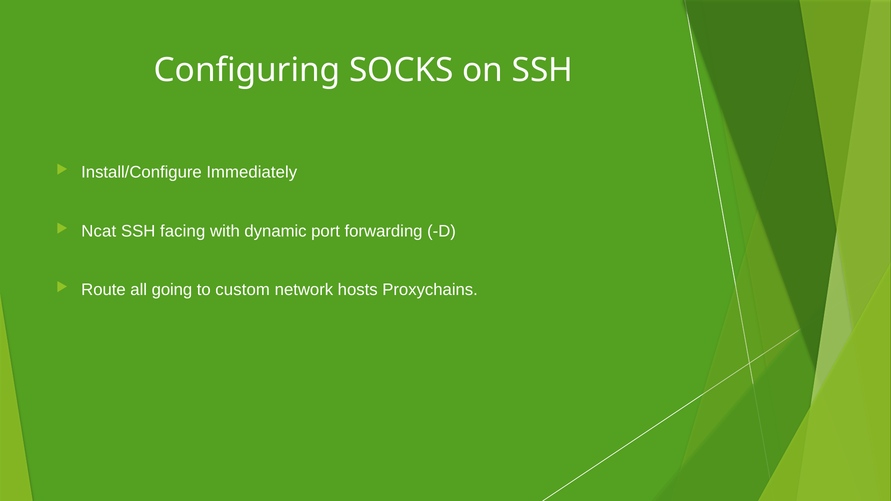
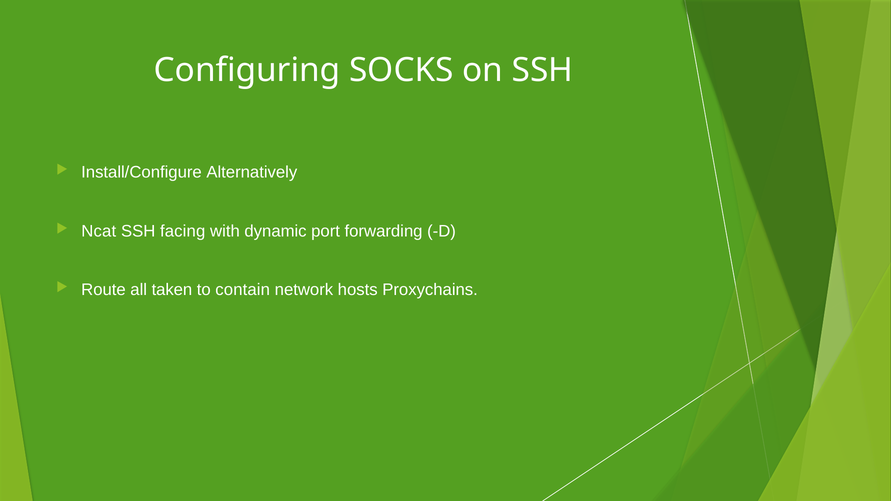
Immediately: Immediately -> Alternatively (252, 172)
going: going -> taken (172, 290)
custom: custom -> contain (243, 290)
